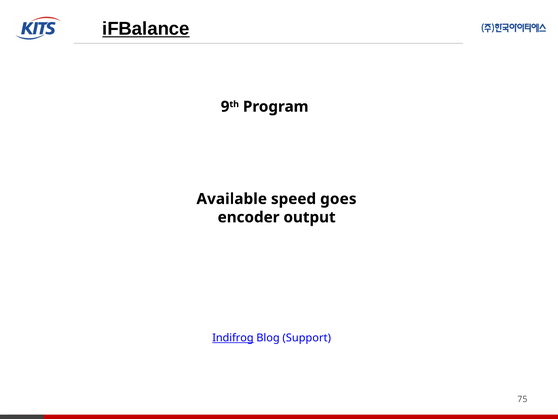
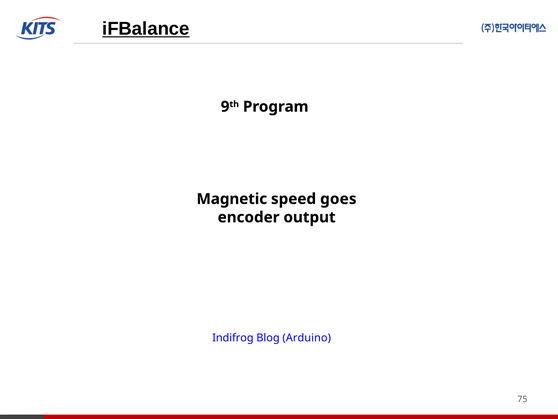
Available: Available -> Magnetic (232, 199)
Indifrog underline: present -> none (233, 337)
Support: Support -> Arduino (307, 337)
